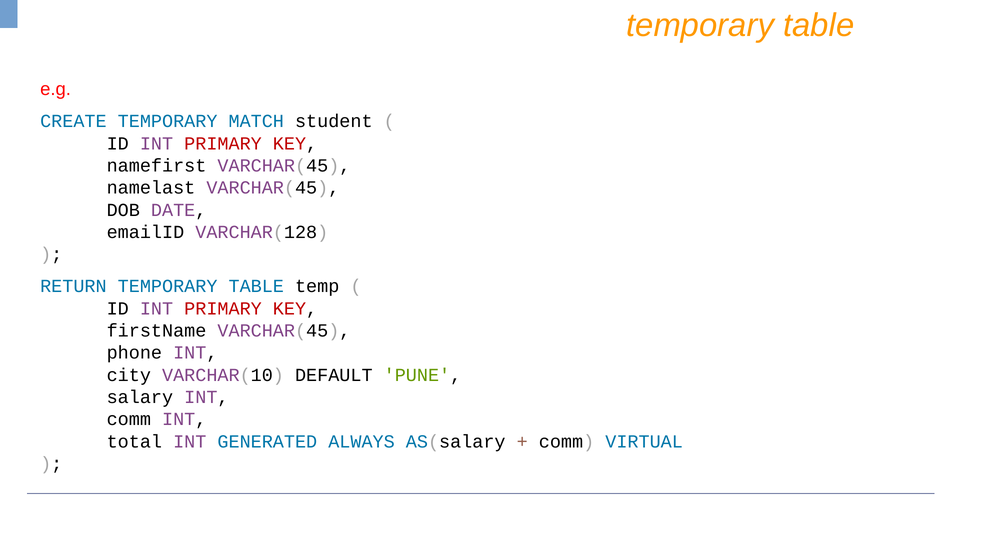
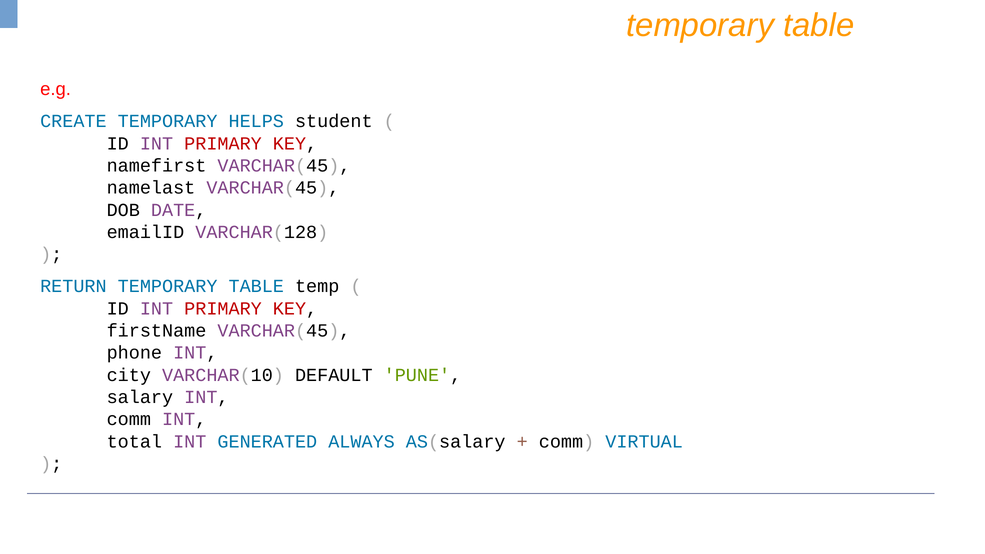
MATCH: MATCH -> HELPS (256, 121)
